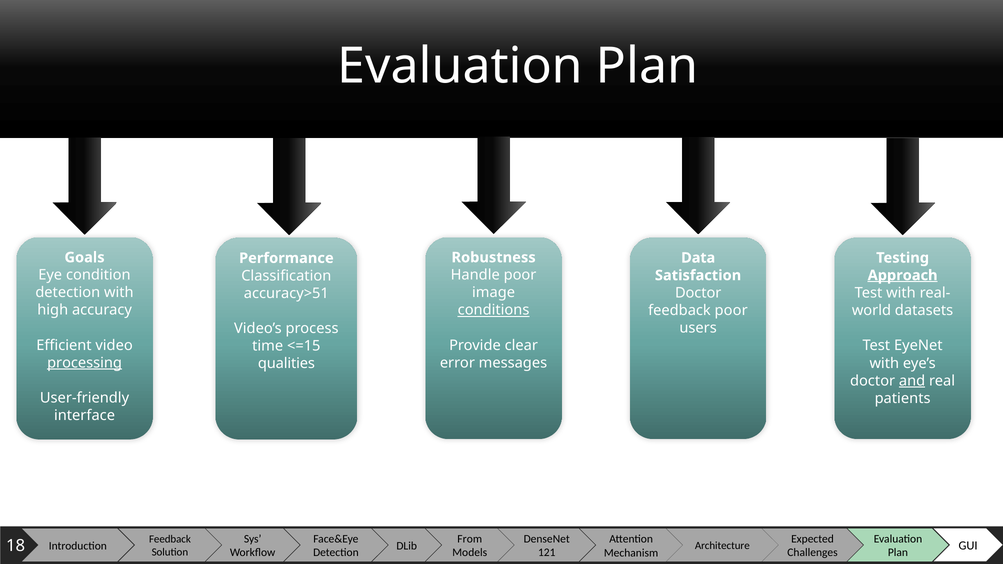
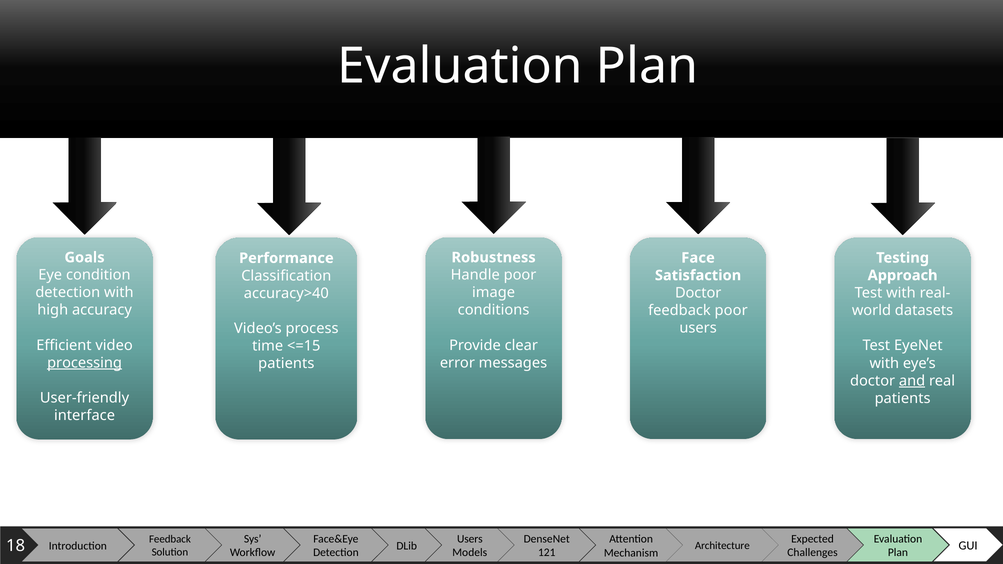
Data: Data -> Face (698, 258)
Approach underline: present -> none (903, 275)
accuracy>51: accuracy>51 -> accuracy>40 (286, 293)
conditions underline: present -> none (494, 310)
qualities: qualities -> patients (286, 364)
From: From -> Users (470, 539)
